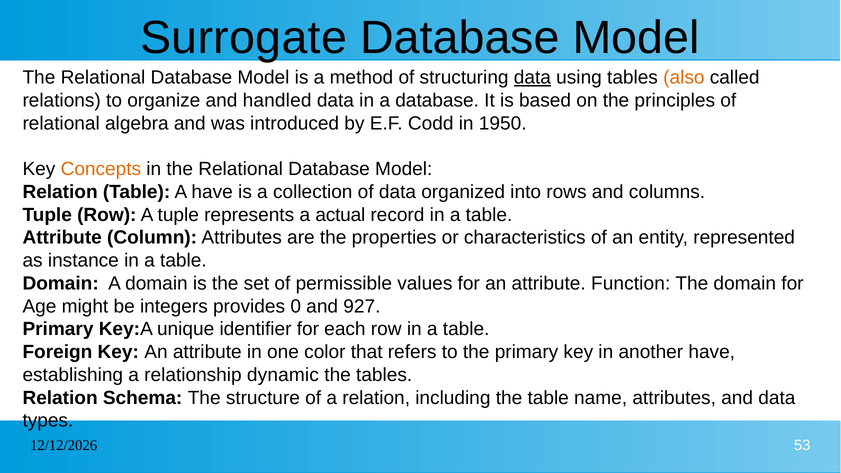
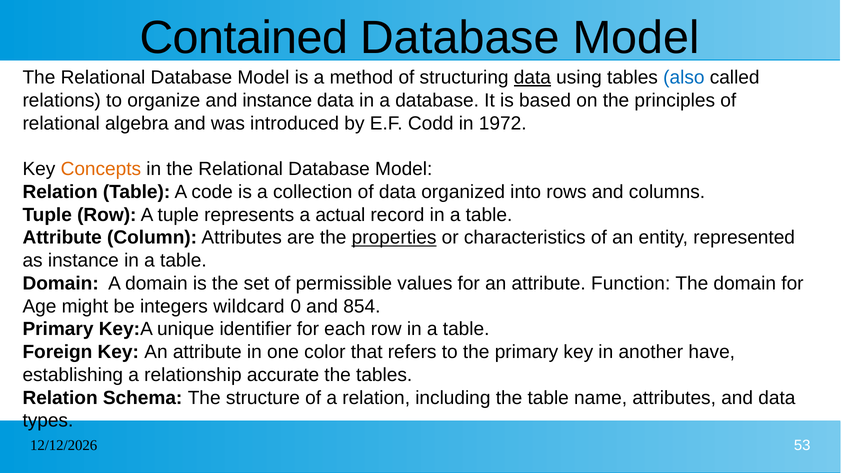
Surrogate: Surrogate -> Contained (244, 38)
also colour: orange -> blue (684, 78)
and handled: handled -> instance (277, 100)
1950: 1950 -> 1972 (503, 123)
A have: have -> code (212, 192)
properties underline: none -> present (394, 238)
provides: provides -> wildcard (249, 306)
927: 927 -> 854 (362, 306)
dynamic: dynamic -> accurate (283, 375)
